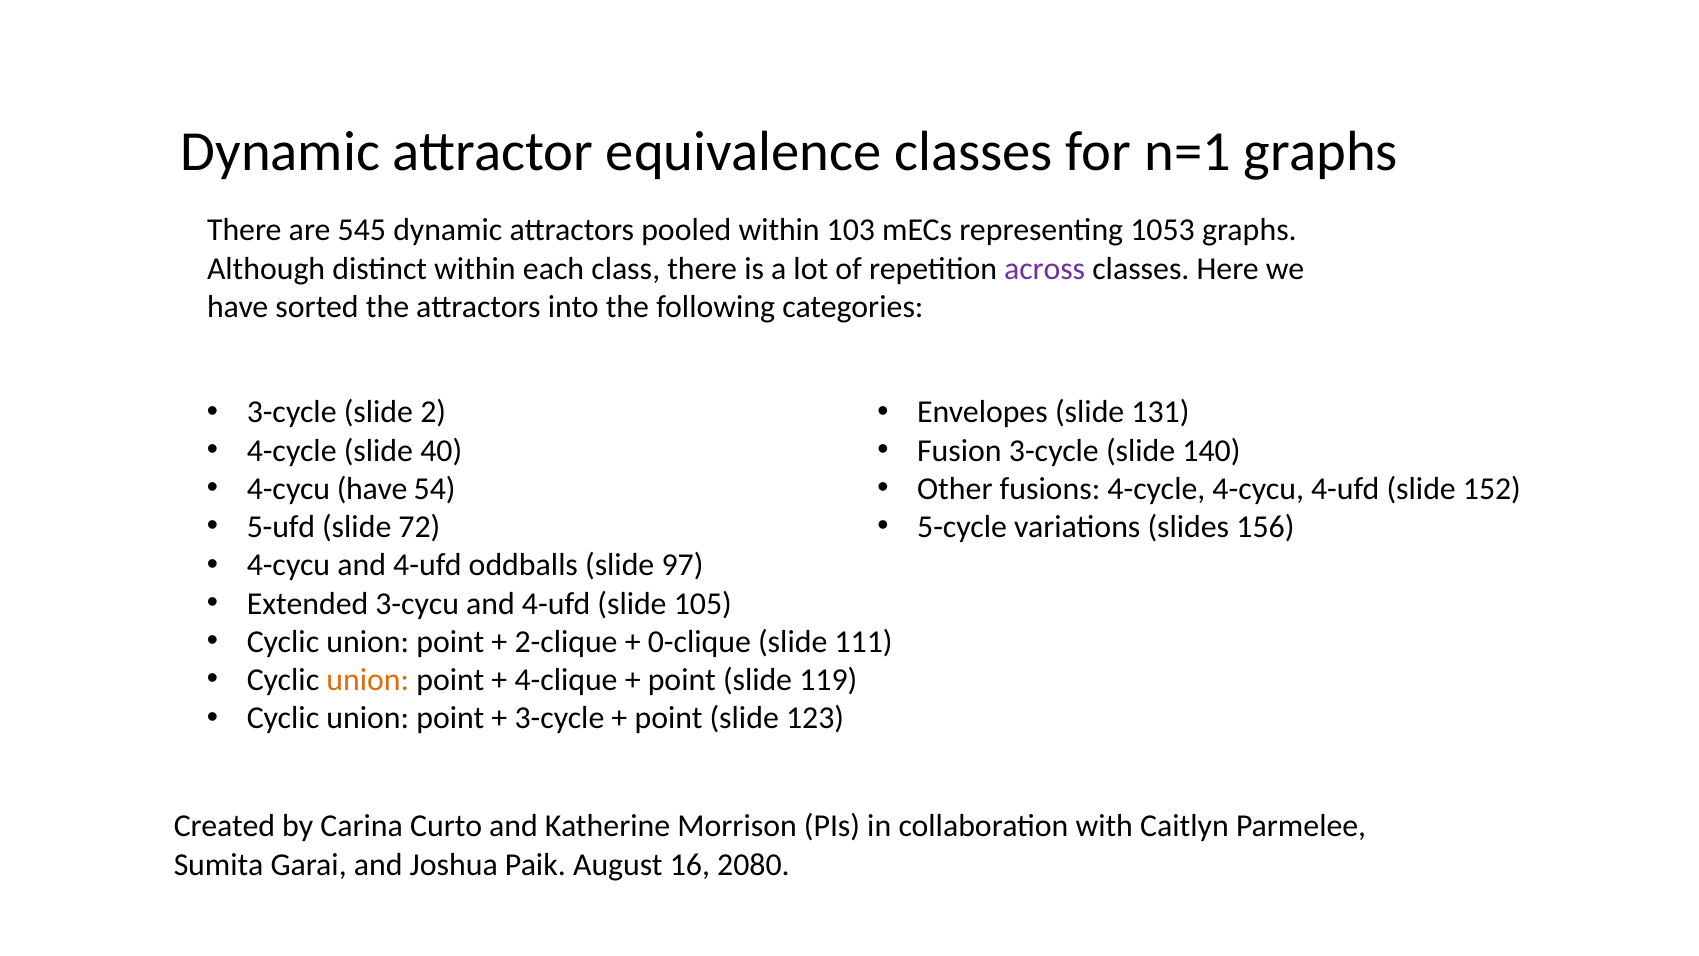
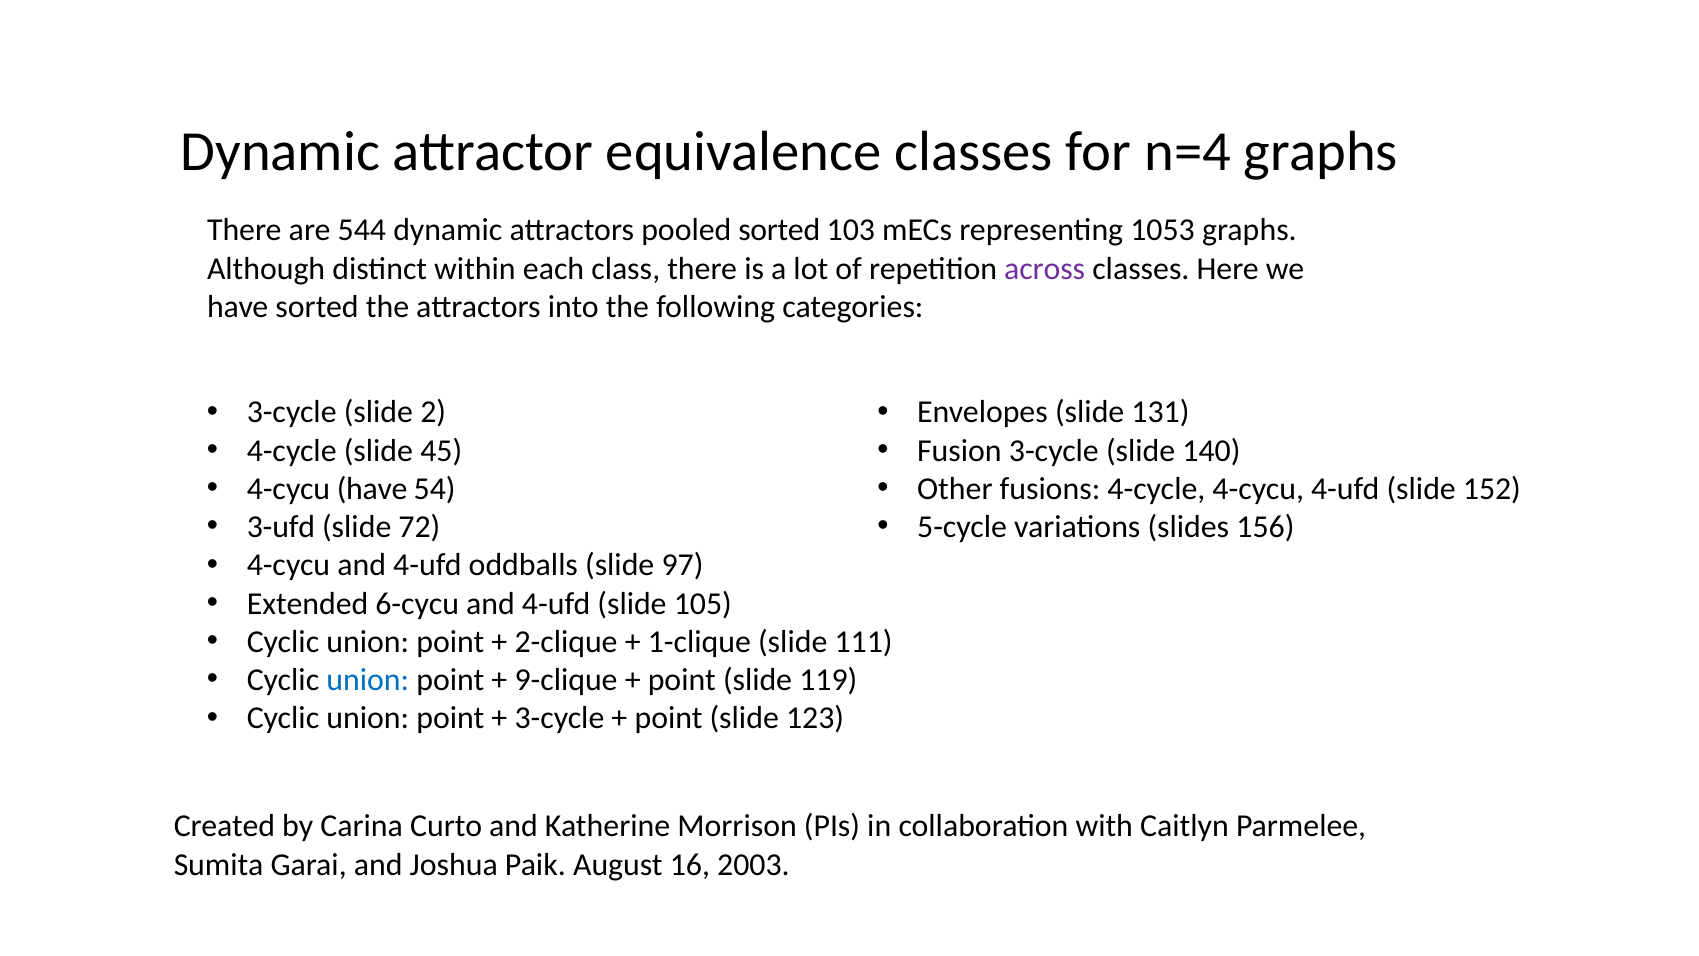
n=1: n=1 -> n=4 (1188, 152)
545: 545 -> 544 (362, 230)
pooled within: within -> sorted (779, 230)
40: 40 -> 45 (441, 451)
5-ufd: 5-ufd -> 3-ufd (281, 527)
3-cycu: 3-cycu -> 6-cycu (417, 603)
0-clique: 0-clique -> 1-clique (699, 642)
union colour: orange -> blue (368, 680)
4-clique: 4-clique -> 9-clique (566, 680)
2080: 2080 -> 2003 (753, 864)
